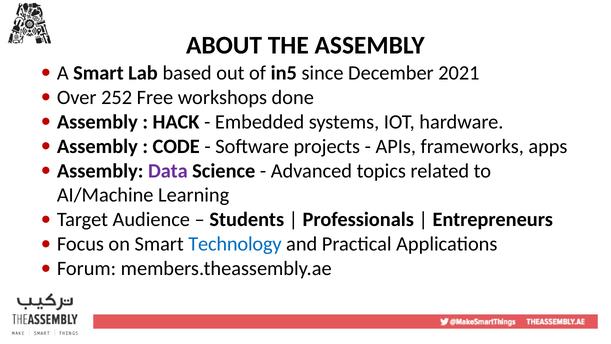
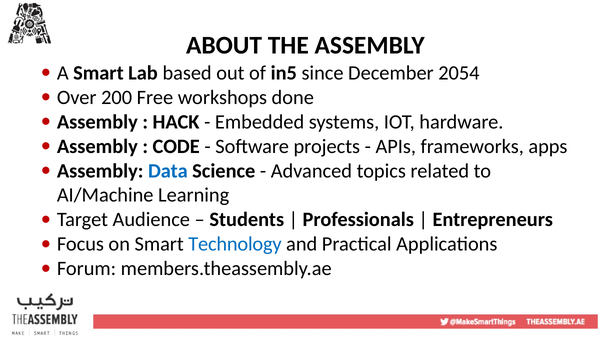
2021: 2021 -> 2054 (459, 73)
252: 252 -> 200 (117, 97)
Data colour: purple -> blue (168, 171)
